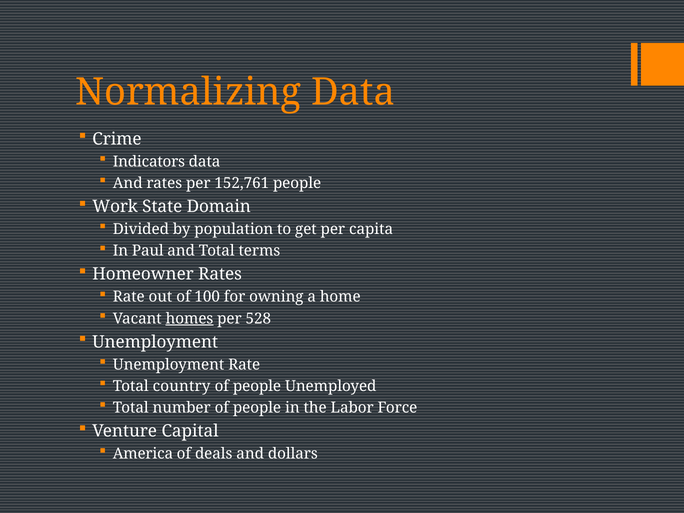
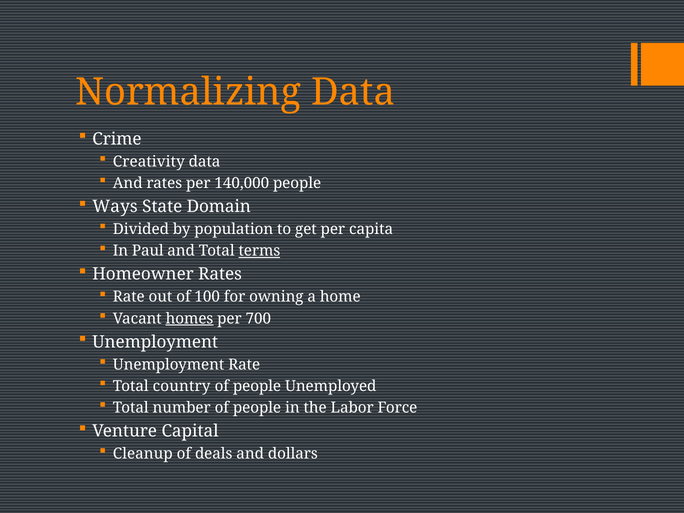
Indicators: Indicators -> Creativity (149, 162)
152,761: 152,761 -> 140,000 (242, 183)
Work: Work -> Ways (115, 207)
terms underline: none -> present (259, 251)
528: 528 -> 700 (258, 319)
America: America -> Cleanup (143, 454)
